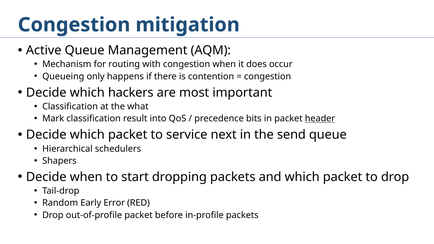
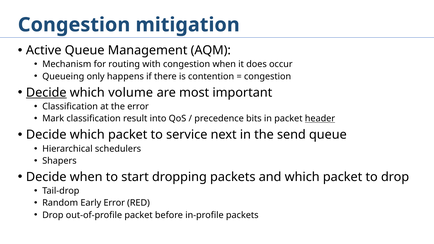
Decide underline: none -> present (46, 93)
hackers: hackers -> volume (131, 93)
the what: what -> error (138, 107)
